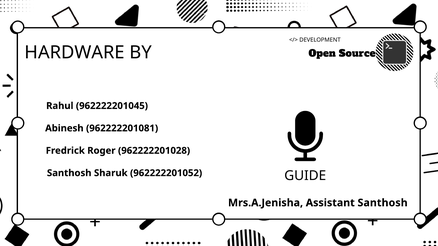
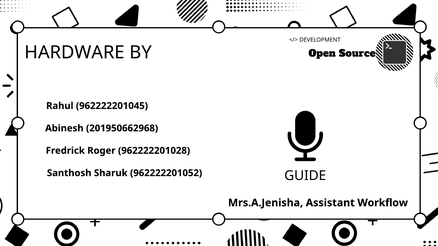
962222201081: 962222201081 -> 201950662968 (122, 128)
Assistant Santhosh: Santhosh -> Workflow (383, 203)
